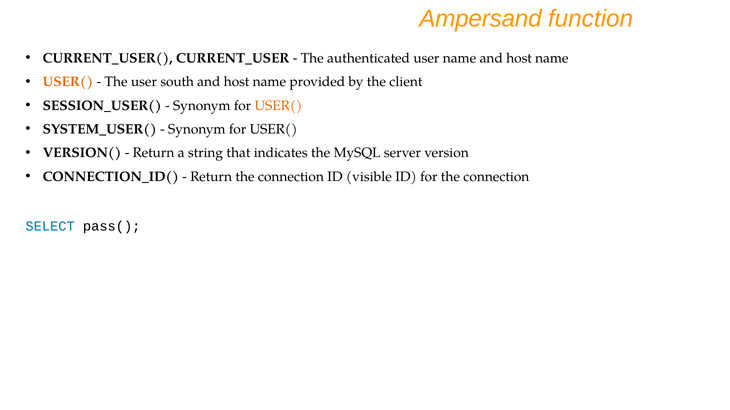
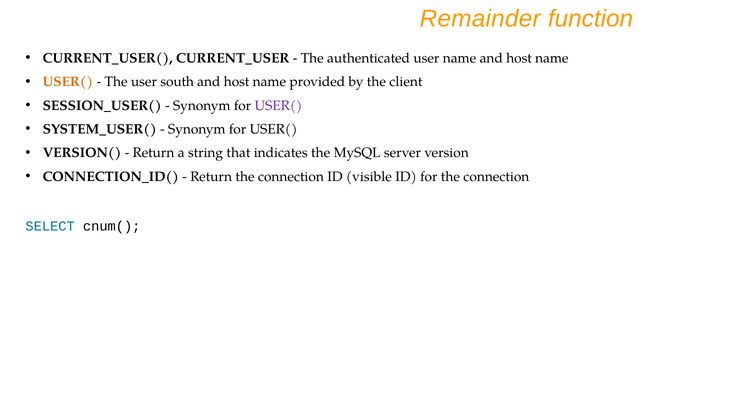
Ampersand: Ampersand -> Remainder (480, 19)
USER( colour: orange -> purple (278, 106)
pass(: pass( -> cnum( (112, 227)
